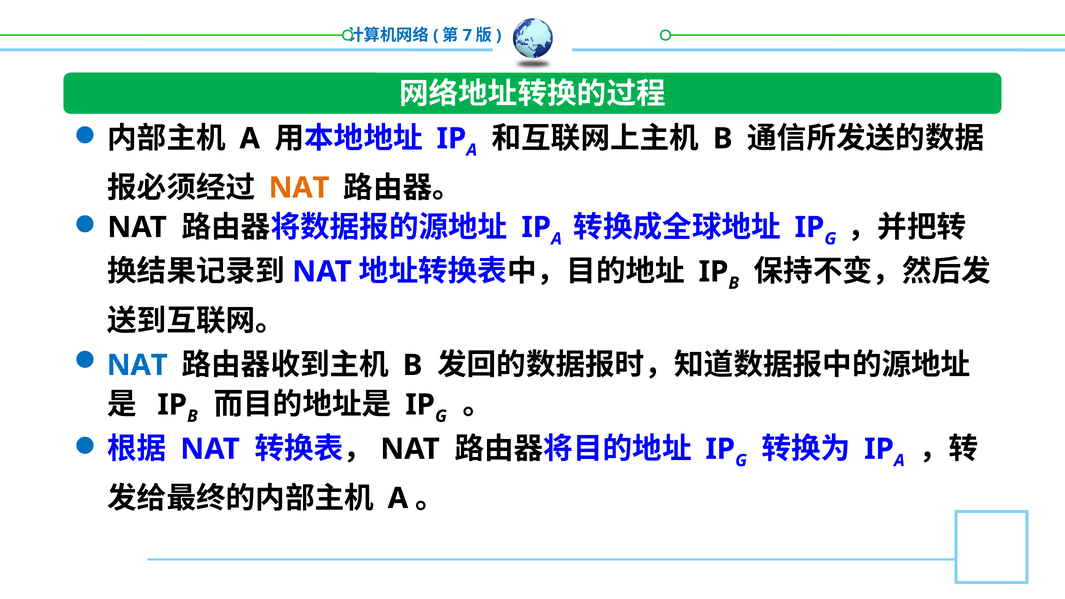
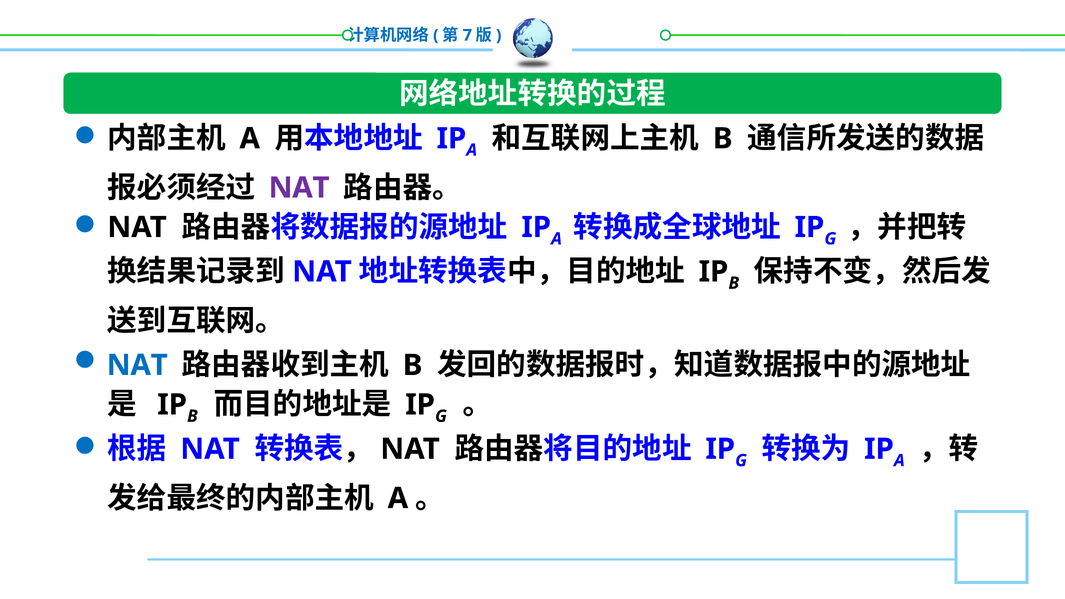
NAT colour: orange -> purple (299, 188)
